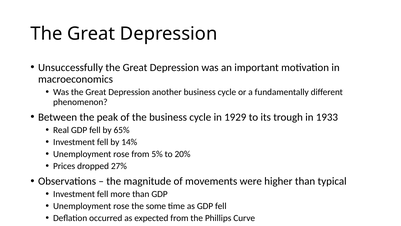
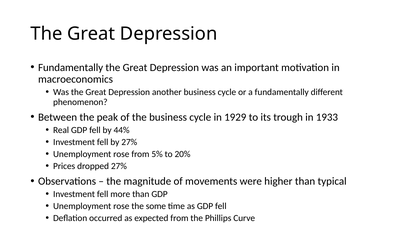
Unsuccessfully: Unsuccessfully -> Fundamentally (71, 67)
65%: 65% -> 44% (122, 130)
by 14%: 14% -> 27% (129, 142)
